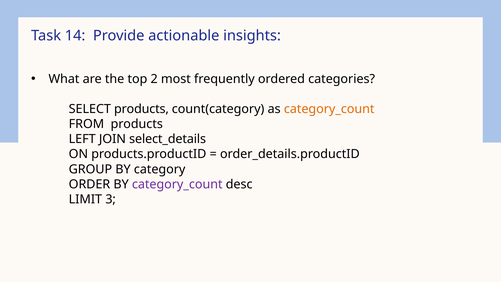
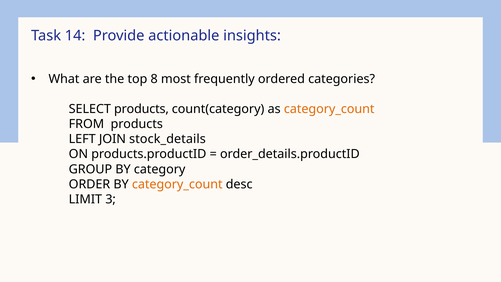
2: 2 -> 8 (154, 79)
select_details: select_details -> stock_details (167, 139)
category_count colour: purple -> orange (177, 184)
